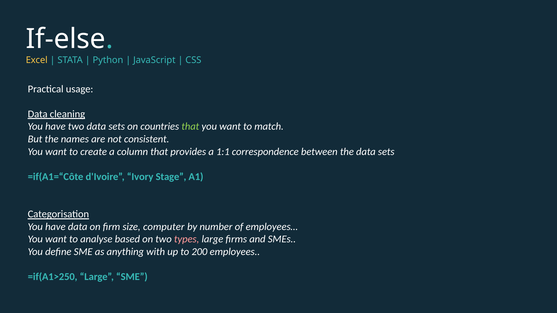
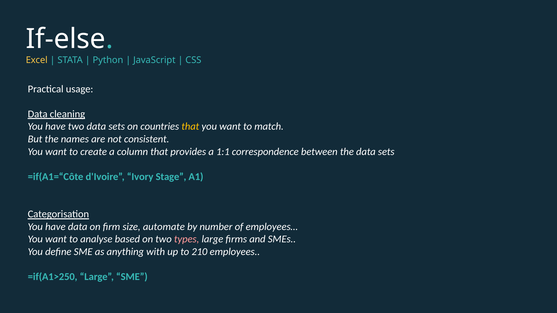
that colour: light green -> yellow (190, 127)
computer: computer -> automate (164, 227)
200: 200 -> 210 (199, 252)
